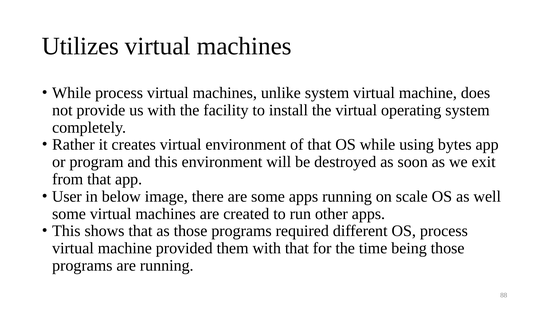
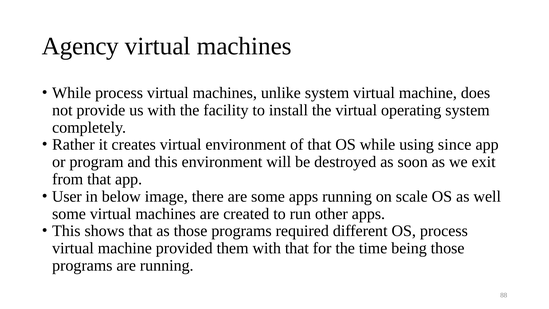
Utilizes: Utilizes -> Agency (80, 46)
bytes: bytes -> since (455, 145)
